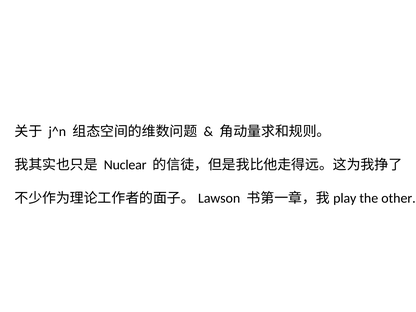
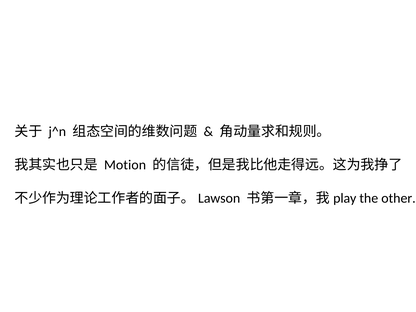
Nuclear: Nuclear -> Motion (125, 165)
